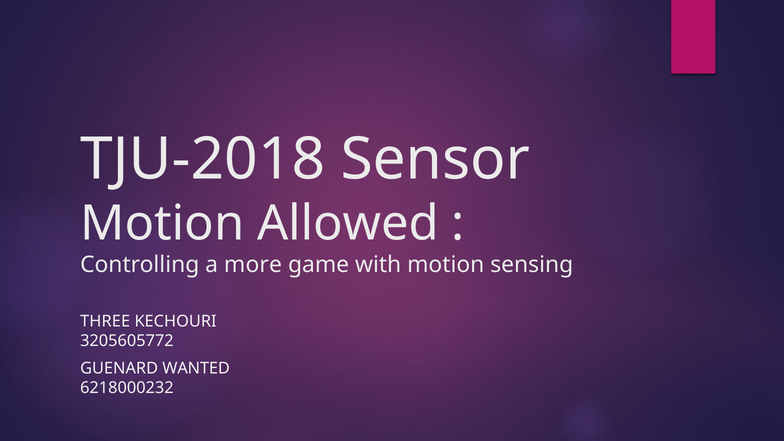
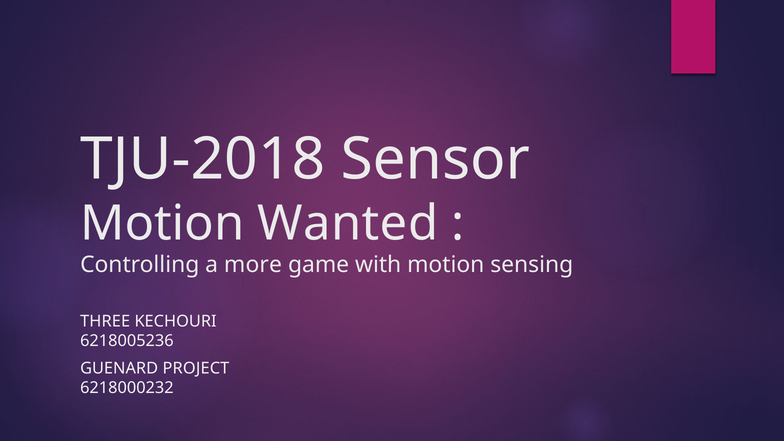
Allowed: Allowed -> Wanted (348, 223)
3205605772: 3205605772 -> 6218005236 (127, 341)
WANTED: WANTED -> PROJECT (196, 368)
